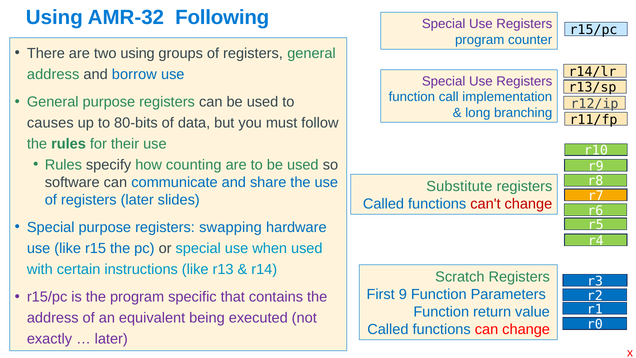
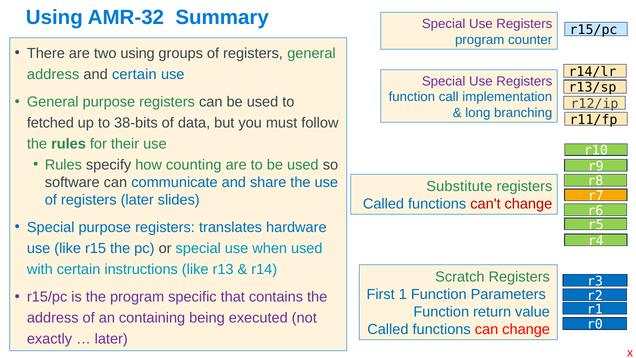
Following: Following -> Summary (222, 17)
and borrow: borrow -> certain (134, 74)
causes: causes -> fetched (50, 123)
80-bits: 80-bits -> 38-bits (136, 123)
swapping: swapping -> translates (231, 227)
9: 9 -> 1 (403, 294)
equivalent: equivalent -> containing (152, 318)
